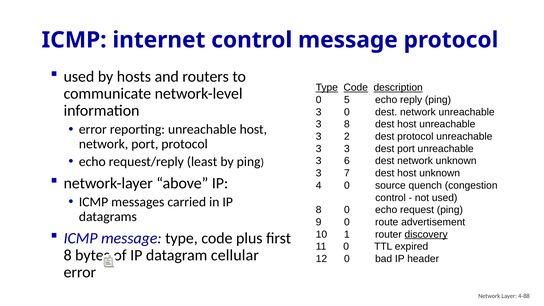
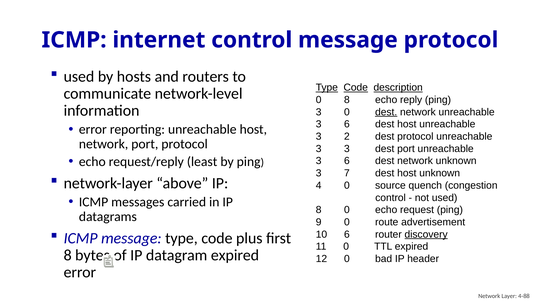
0 5: 5 -> 8 (347, 100)
dest underline: none -> present (386, 112)
8: 8 -> 6 (347, 124)
10 1: 1 -> 6 (347, 234)
datagram cellular: cellular -> expired (235, 255)
